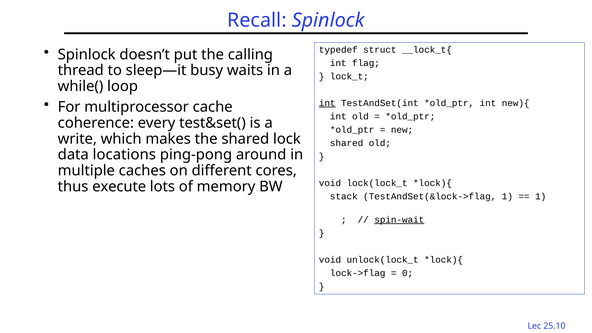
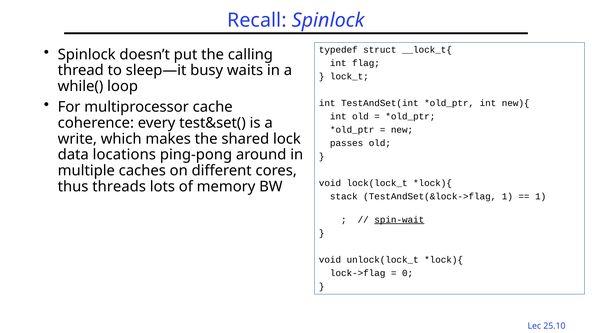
int underline: present -> none (327, 103)
shared: shared -> passes (347, 143)
execute: execute -> threads (119, 187)
